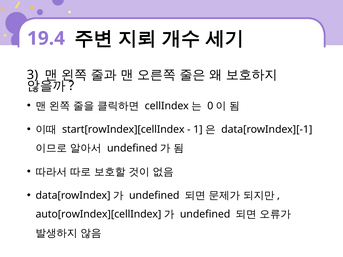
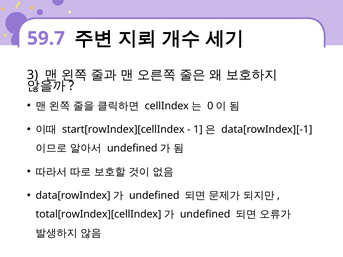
19.4: 19.4 -> 59.7 (46, 38)
auto[rowIndex][cellIndex: auto[rowIndex][cellIndex -> total[rowIndex][cellIndex (98, 214)
